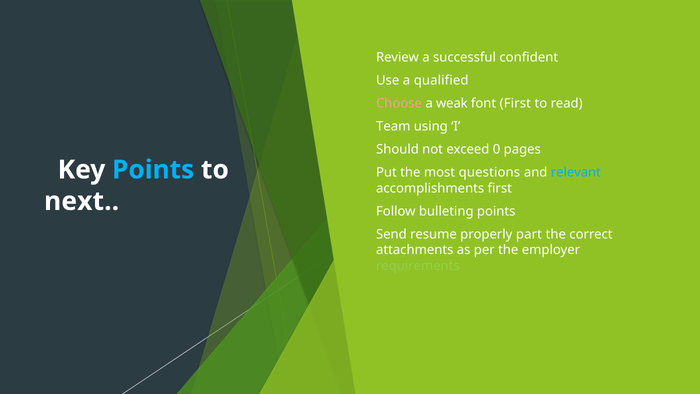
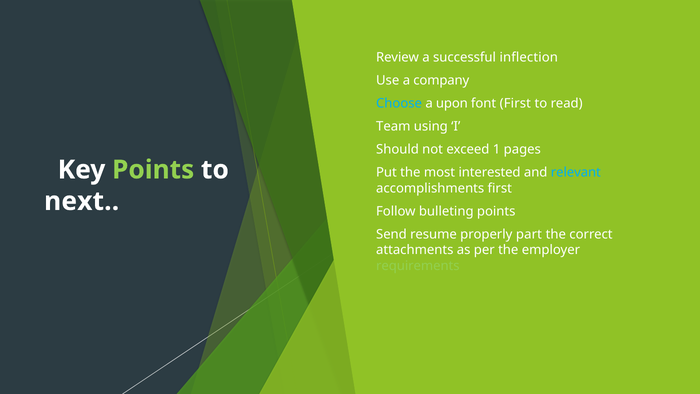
confident: confident -> inflection (529, 57)
qualified: qualified -> company (441, 80)
Choose colour: pink -> light blue (399, 103)
weak: weak -> upon (452, 103)
0: 0 -> 1 (497, 149)
Points colour: light blue -> light green (153, 170)
questions: questions -> interested (490, 172)
